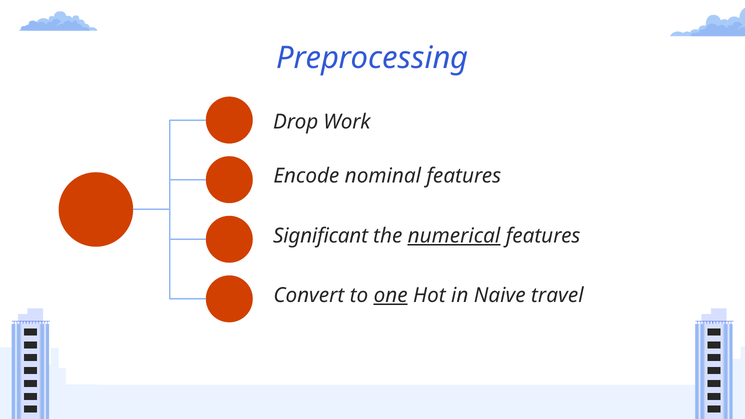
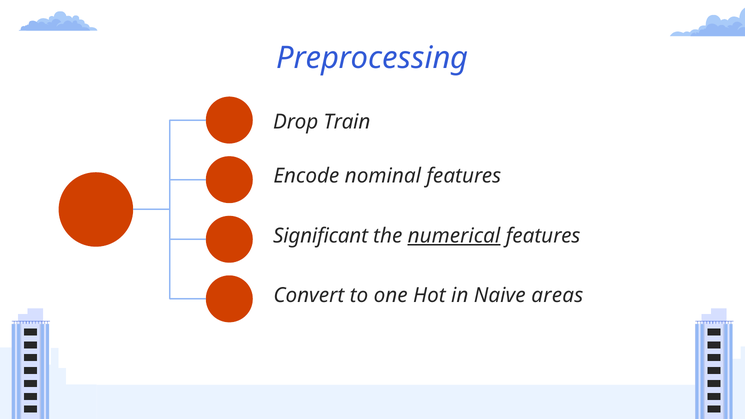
Work: Work -> Train (347, 122)
one underline: present -> none (391, 295)
travel: travel -> areas (557, 295)
